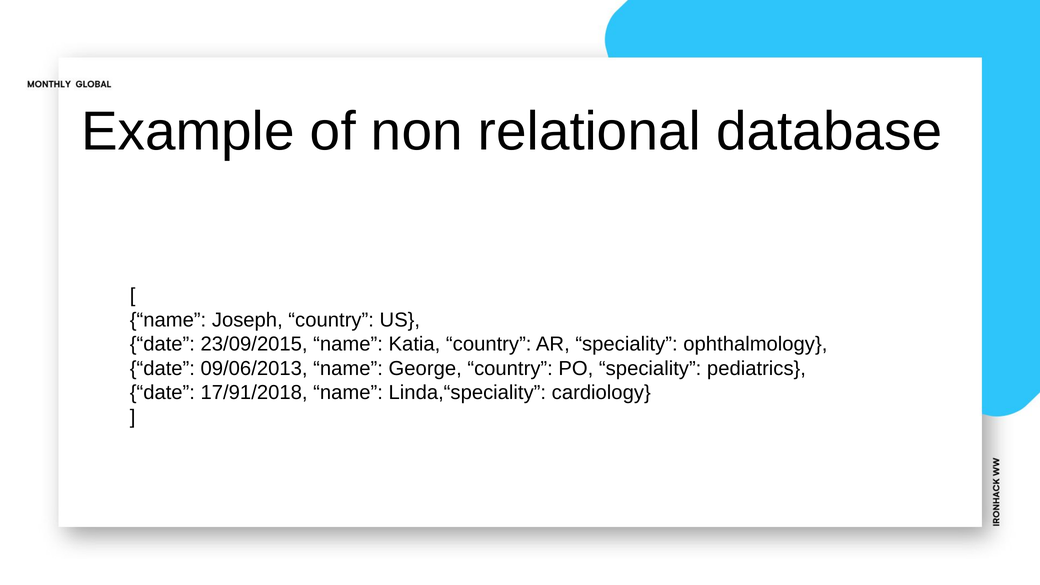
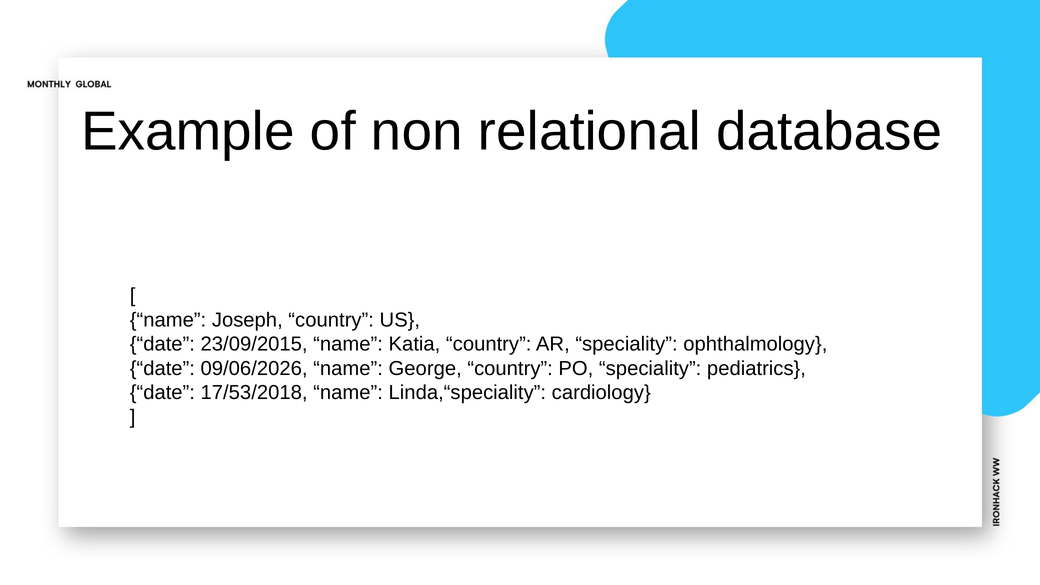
09/06/2013: 09/06/2013 -> 09/06/2026 (254, 369)
17/91/2018: 17/91/2018 -> 17/53/2018 (254, 393)
